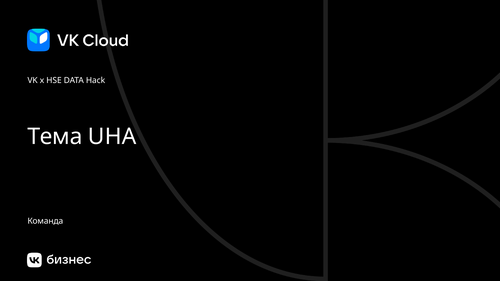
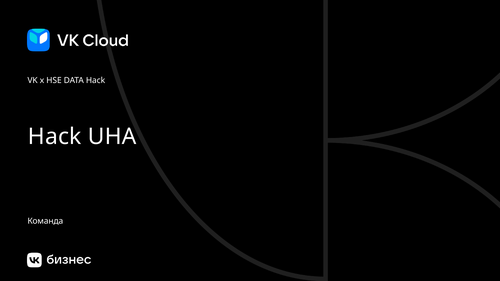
Тема: Тема -> Hack (55, 137)
